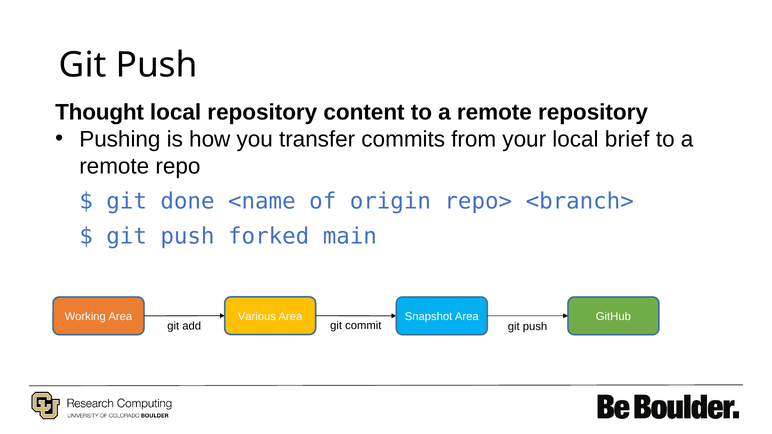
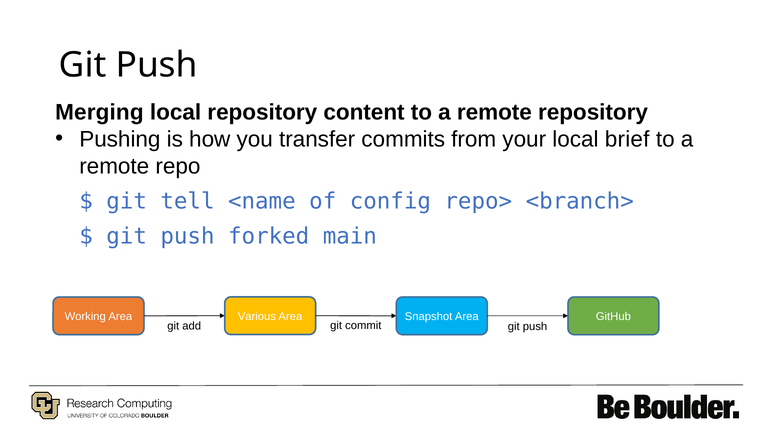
Thought: Thought -> Merging (99, 112)
done: done -> tell (187, 201)
origin: origin -> config (390, 201)
